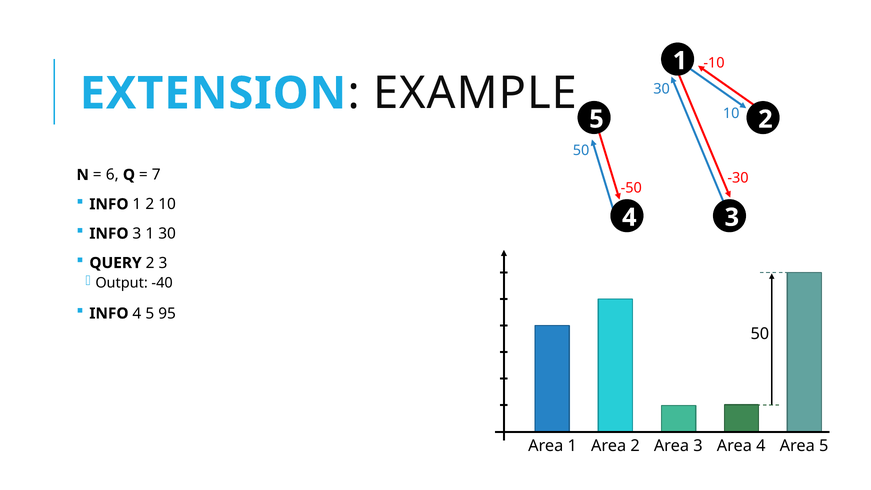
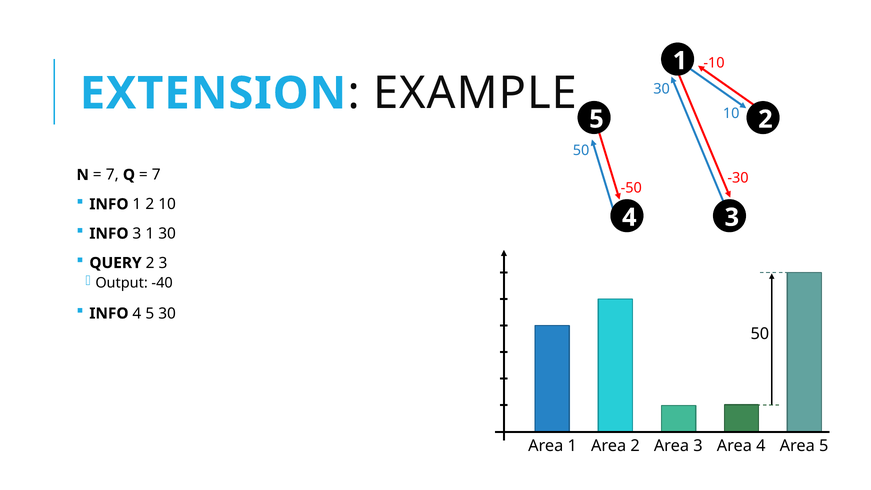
6: 6 -> 7 (112, 175)
INFO 4 5 95: 95 -> 30 (167, 313)
